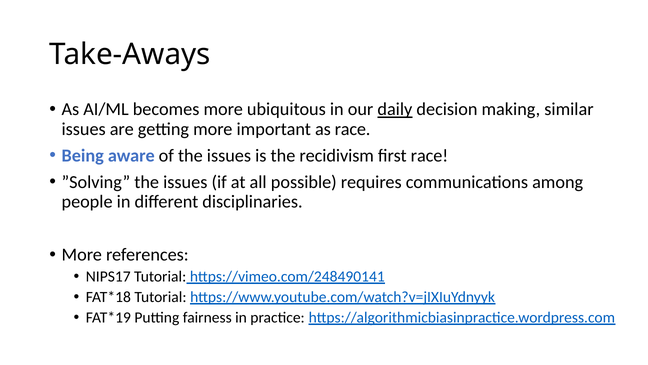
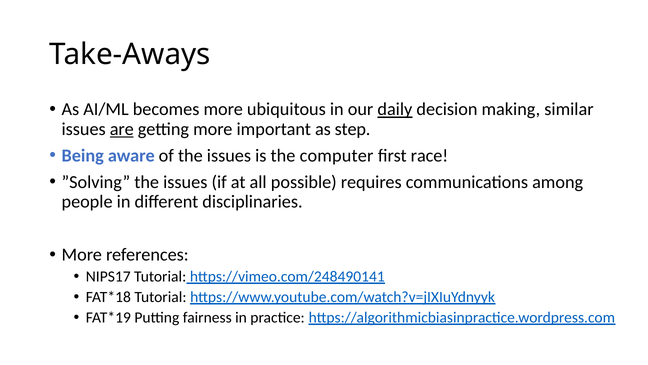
are underline: none -> present (122, 129)
as race: race -> step (353, 129)
recidivism: recidivism -> computer (337, 155)
